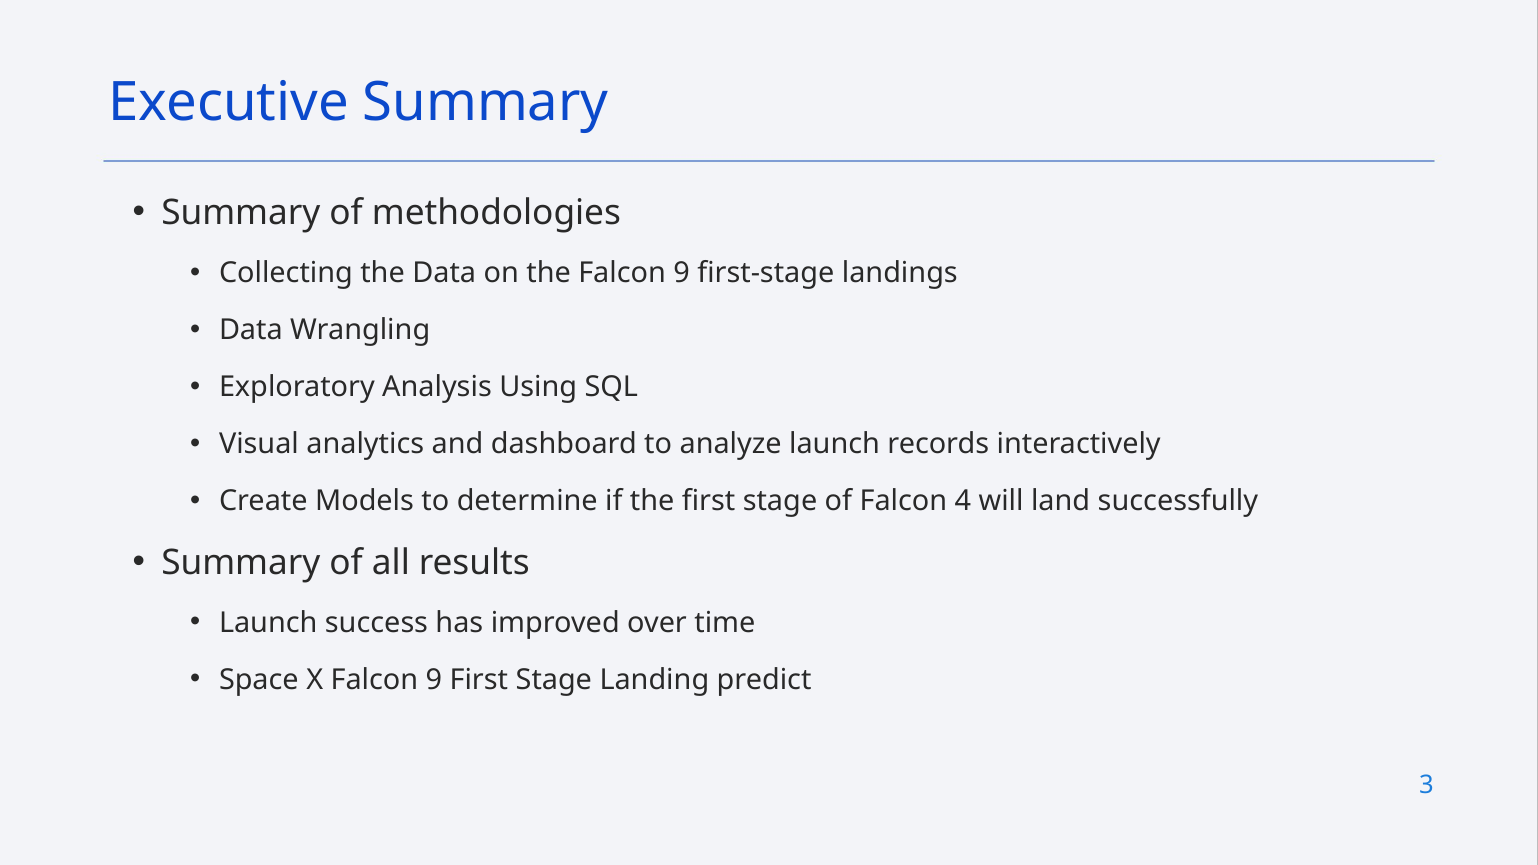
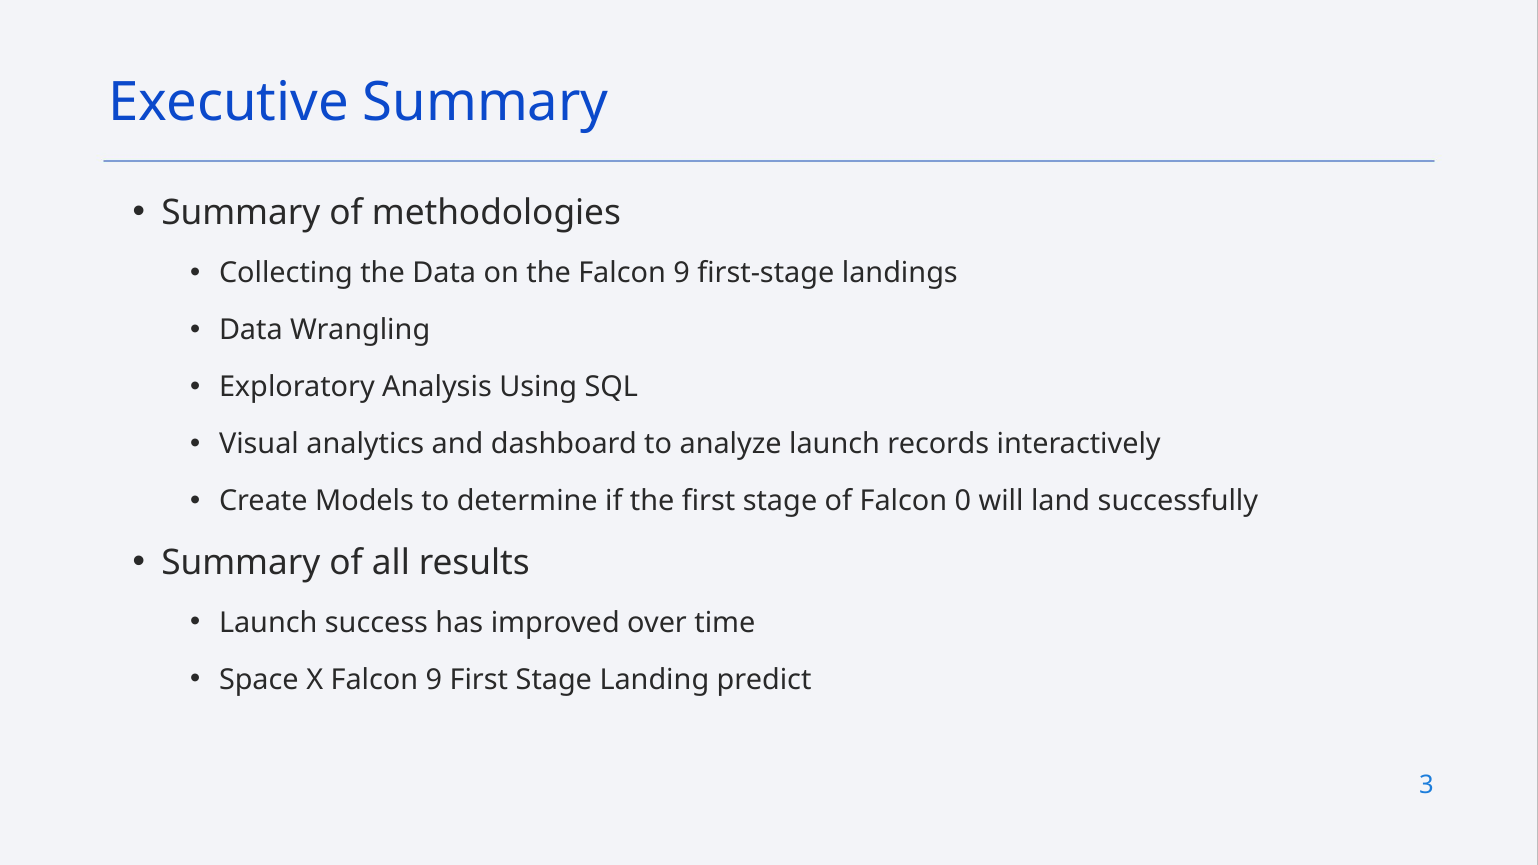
4: 4 -> 0 (963, 501)
